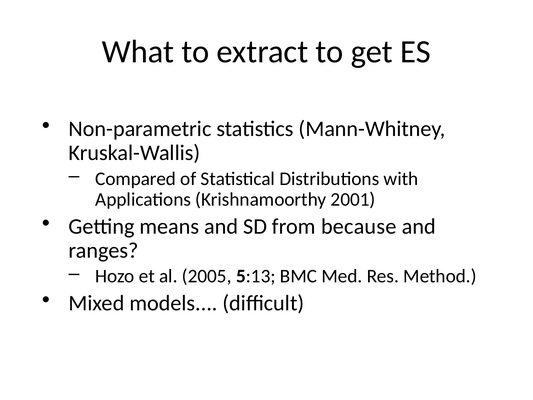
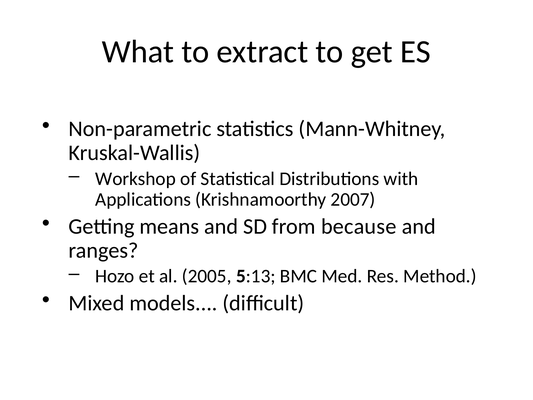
Compared: Compared -> Workshop (136, 179)
2001: 2001 -> 2007 (353, 199)
